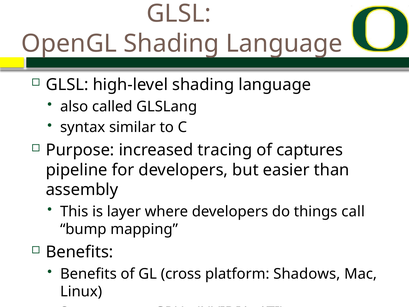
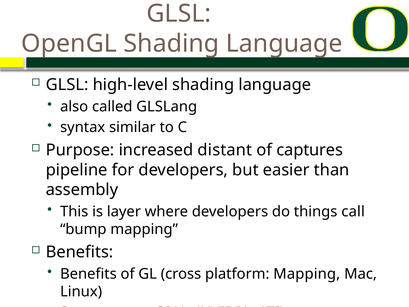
tracing: tracing -> distant (225, 150)
platform Shadows: Shadows -> Mapping (307, 274)
